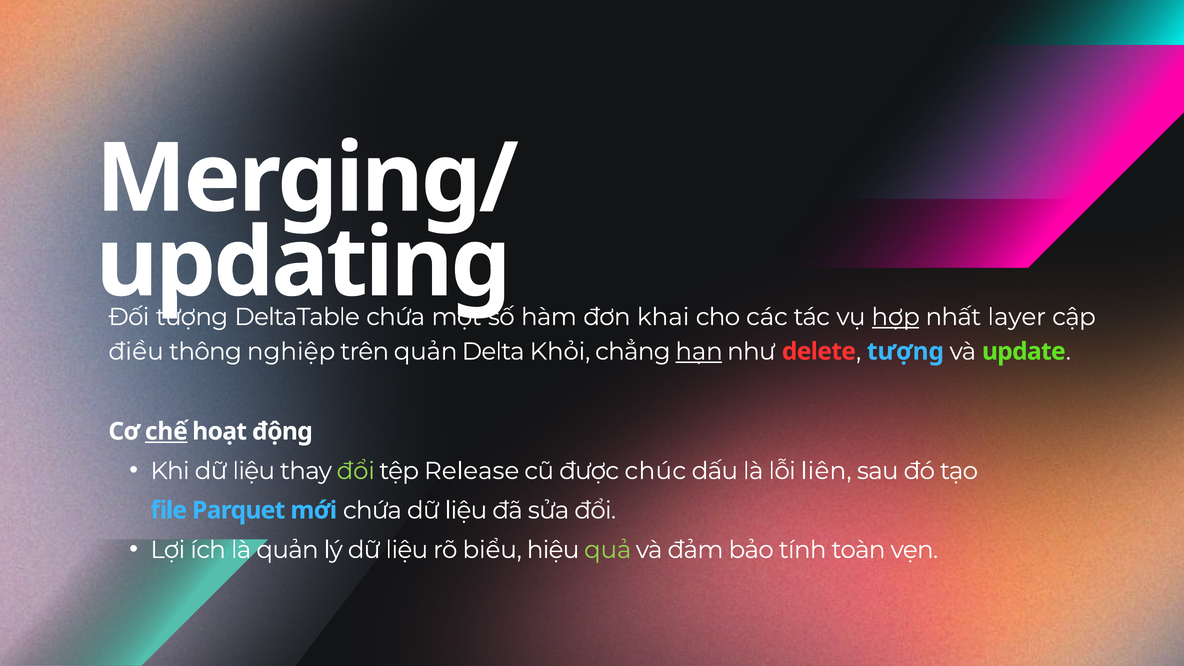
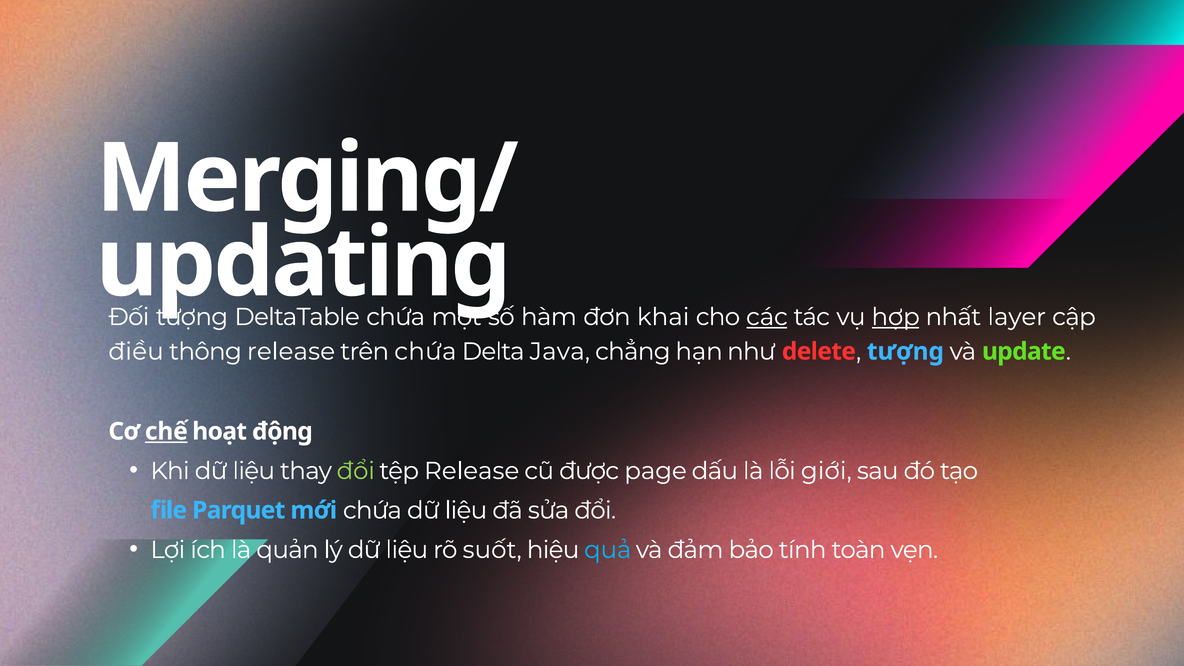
các underline: none -> present (767, 317)
thông nghiệp: nghiệp -> release (291, 351)
trên quản: quản -> chứa (425, 351)
Khỏi: Khỏi -> Java (560, 351)
hạn underline: present -> none (699, 351)
chúc: chúc -> page (656, 471)
liên: liên -> giới (826, 471)
biểu: biểu -> suốt (492, 550)
quả colour: light green -> light blue (608, 550)
